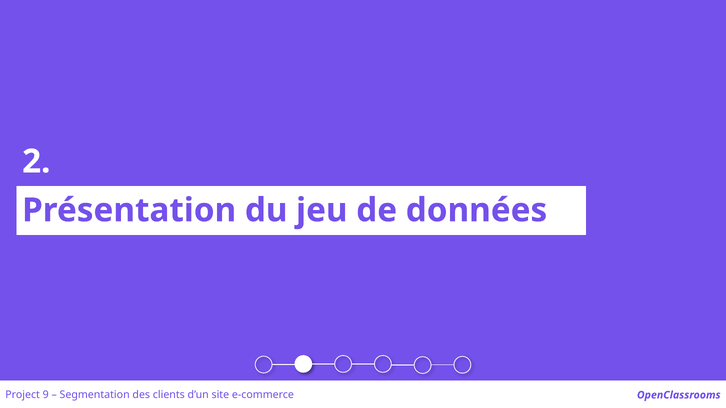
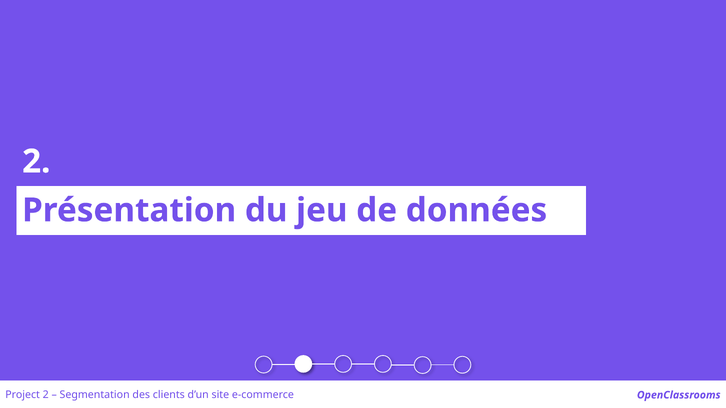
Project 9: 9 -> 2 (46, 395)
